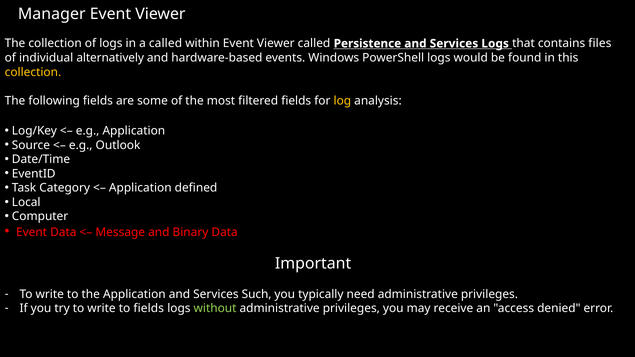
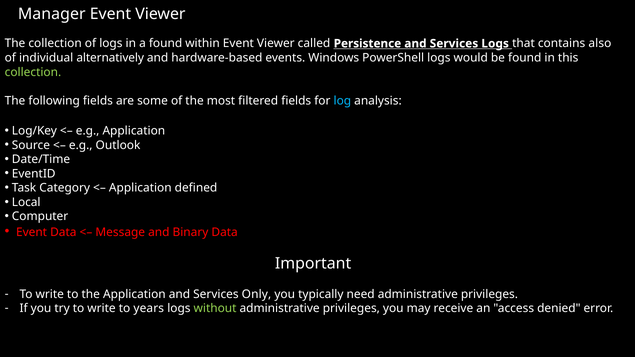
a called: called -> found (166, 44)
files: files -> also (600, 44)
collection colour: yellow -> light green (33, 72)
log colour: yellow -> light blue (342, 101)
Such: Such -> Only (256, 294)
to fields: fields -> years (149, 309)
